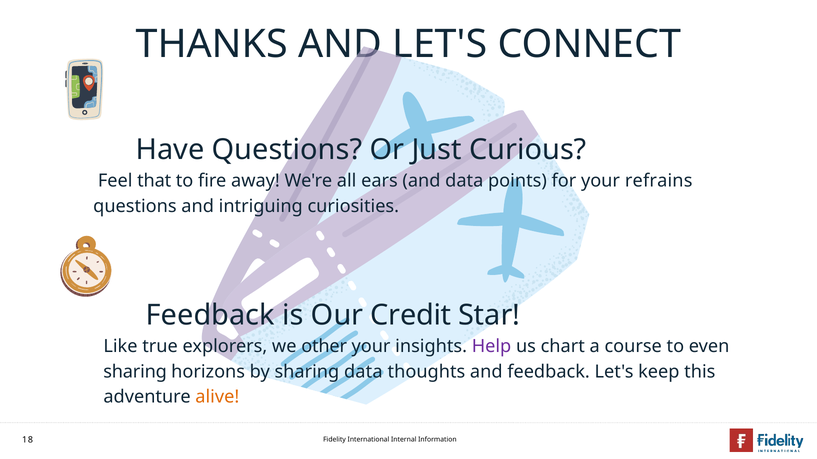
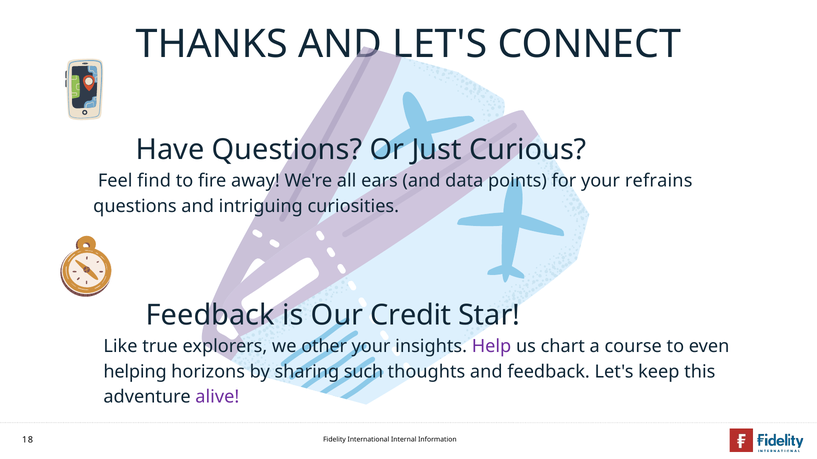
that: that -> find (154, 181)
sharing: sharing -> helping (135, 372)
sharing data: data -> such (364, 372)
alive colour: orange -> purple (217, 397)
